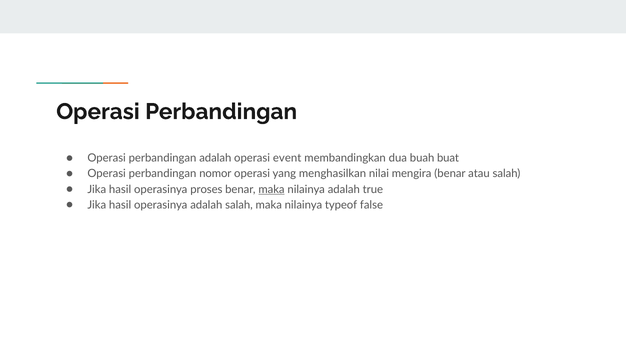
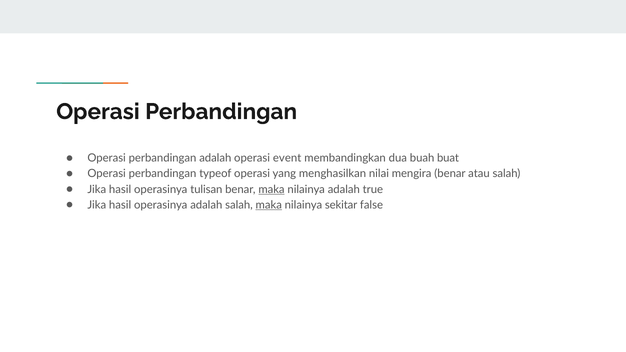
nomor: nomor -> typeof (215, 174)
proses: proses -> tulisan (206, 189)
maka underline: none -> present (269, 205)
typeof: typeof -> sekitar (341, 205)
